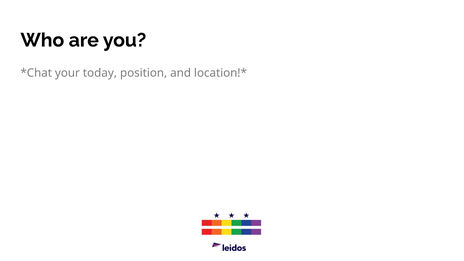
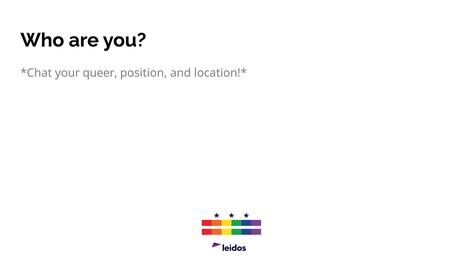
today: today -> queer (100, 73)
